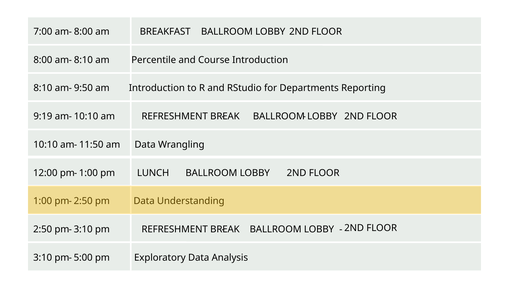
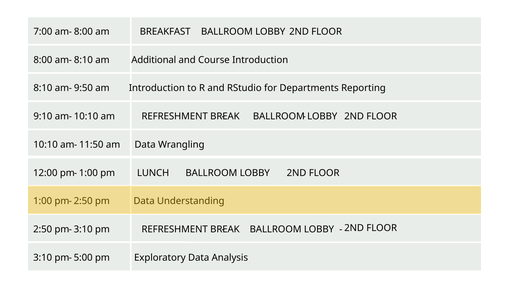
Percentile: Percentile -> Additional (154, 60)
9:19: 9:19 -> 9:10 (43, 116)
